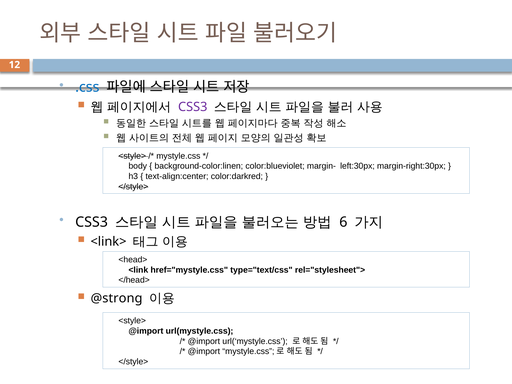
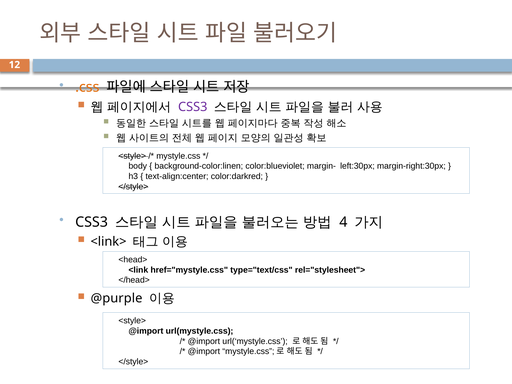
.css colour: blue -> orange (87, 87)
6: 6 -> 4 (343, 222)
@strong: @strong -> @purple (117, 298)
